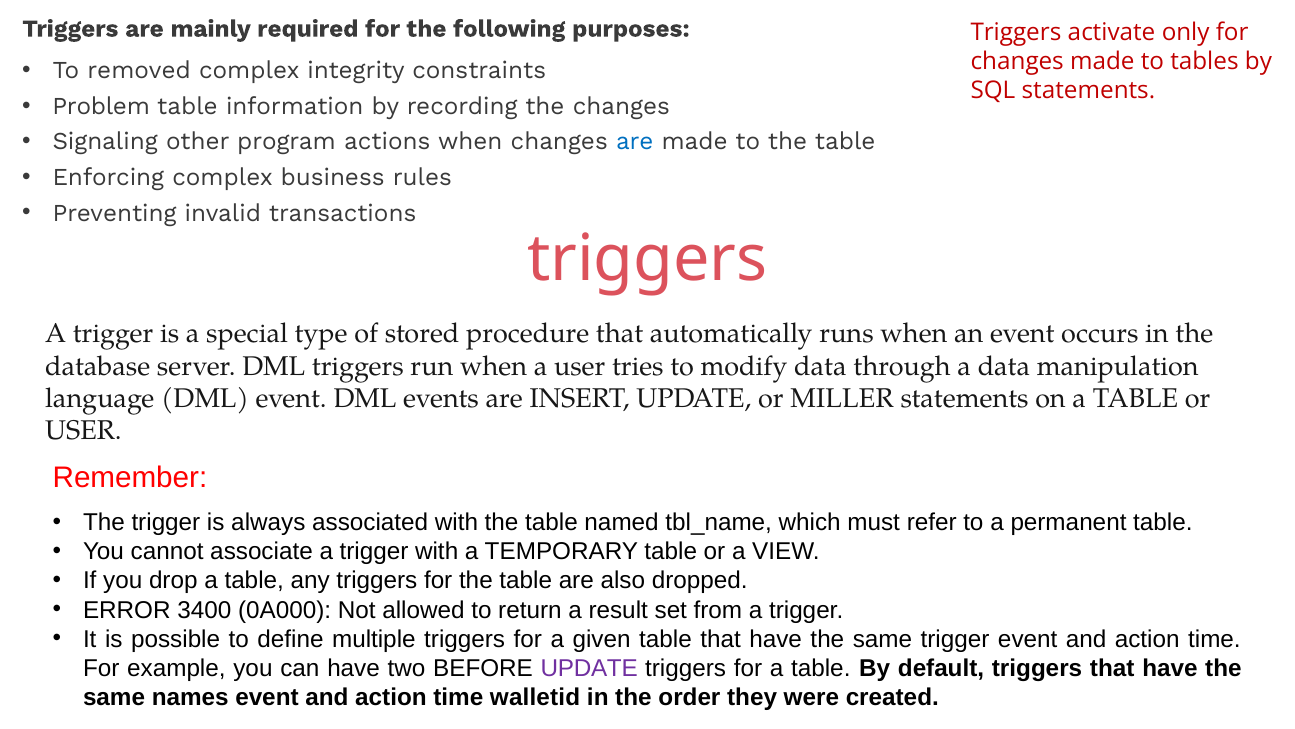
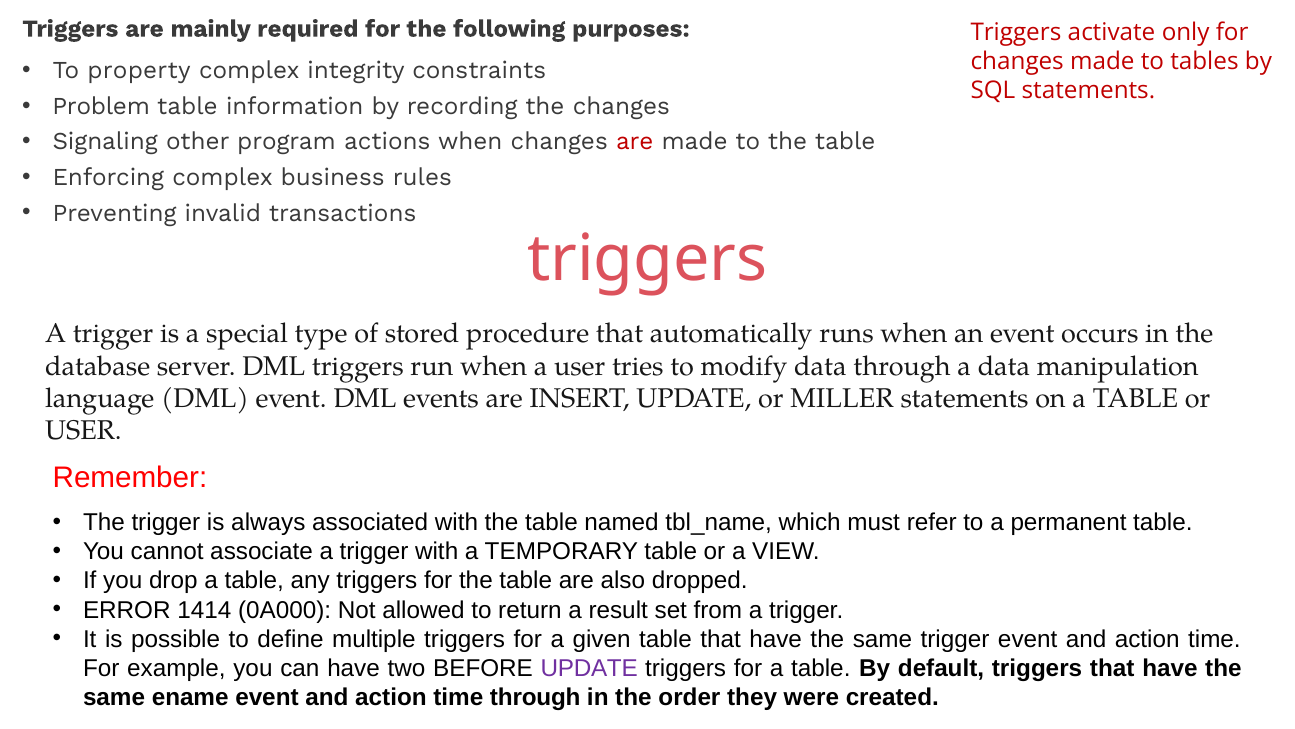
removed: removed -> property (139, 71)
are colour: blue -> red (635, 142)
3400: 3400 -> 1414 (204, 610)
names: names -> ename (190, 697)
time walletid: walletid -> through (535, 697)
